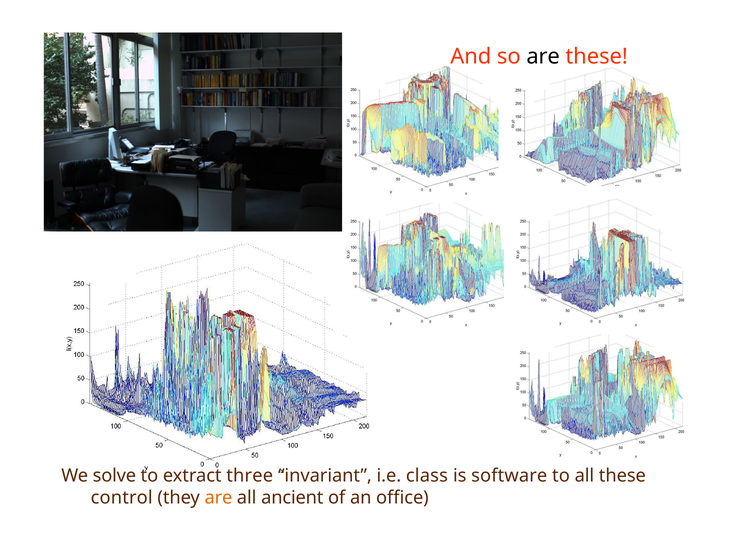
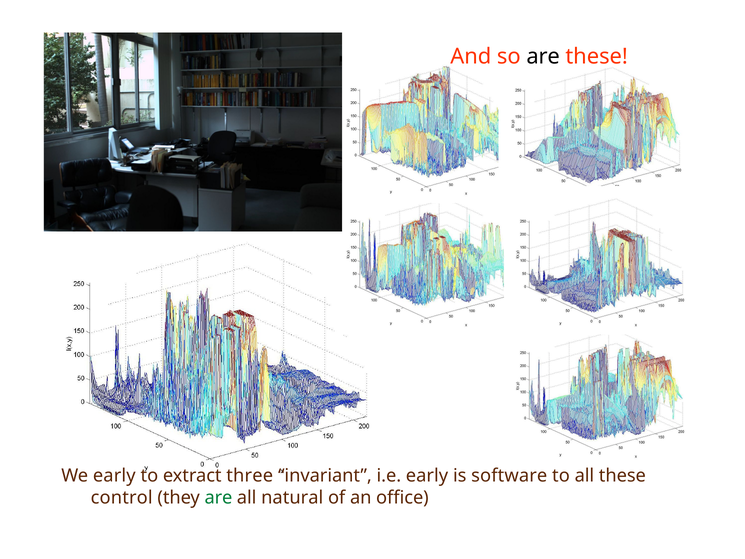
We solve: solve -> early (114, 476)
i.e class: class -> early (427, 476)
are colour: orange -> green (218, 498)
ancient: ancient -> natural (292, 498)
